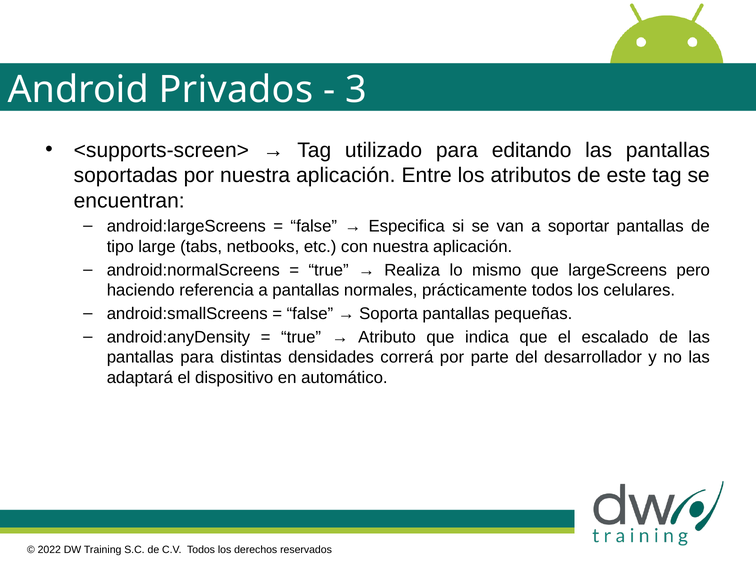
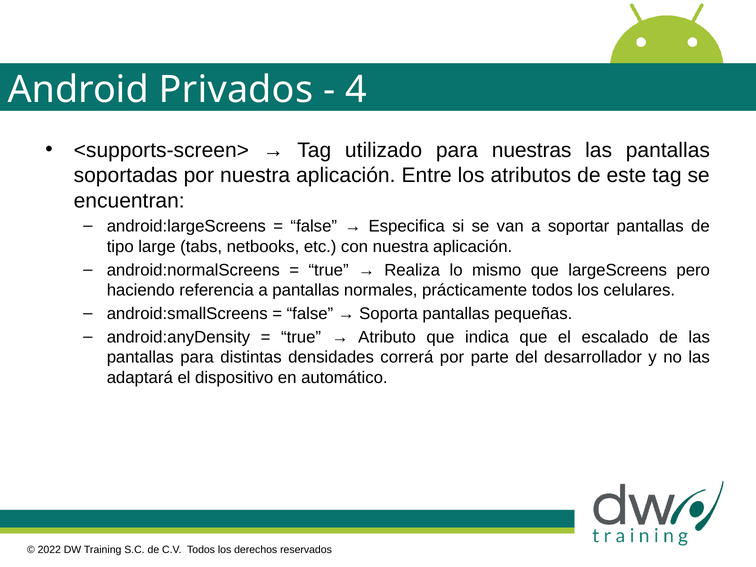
3: 3 -> 4 (356, 90)
editando: editando -> nuestras (532, 150)
